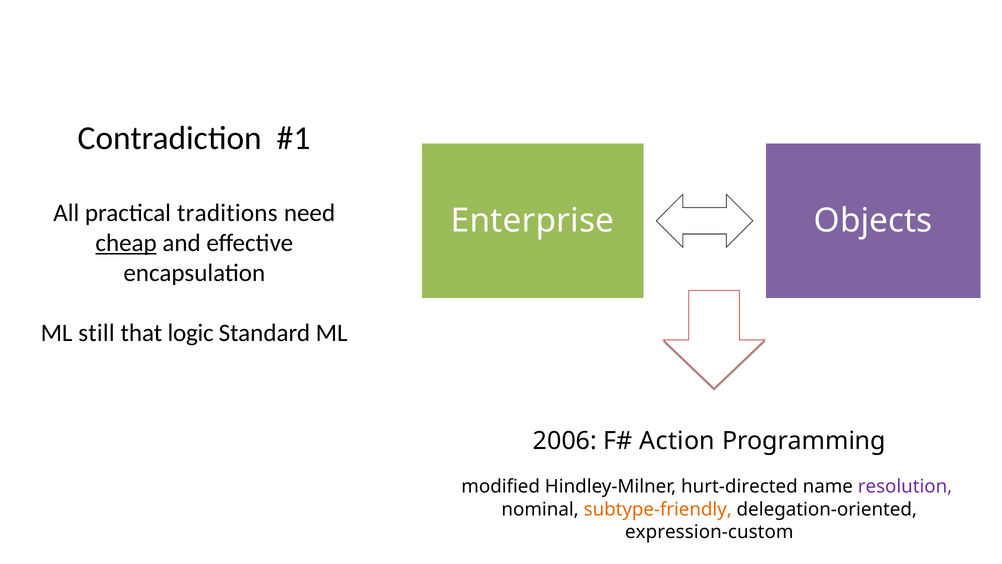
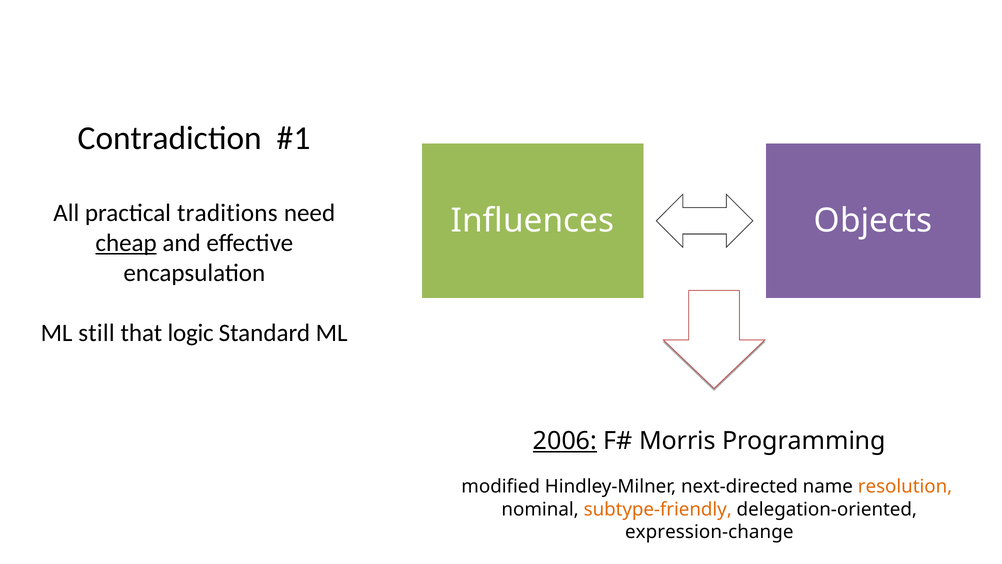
Enterprise: Enterprise -> Influences (533, 220)
2006 underline: none -> present (565, 441)
Action: Action -> Morris (677, 441)
hurt-directed: hurt-directed -> next-directed (739, 486)
resolution colour: purple -> orange (905, 486)
expression-custom: expression-custom -> expression-change (709, 532)
